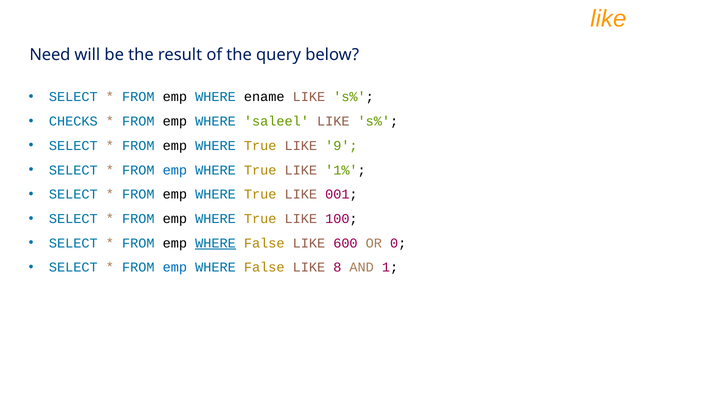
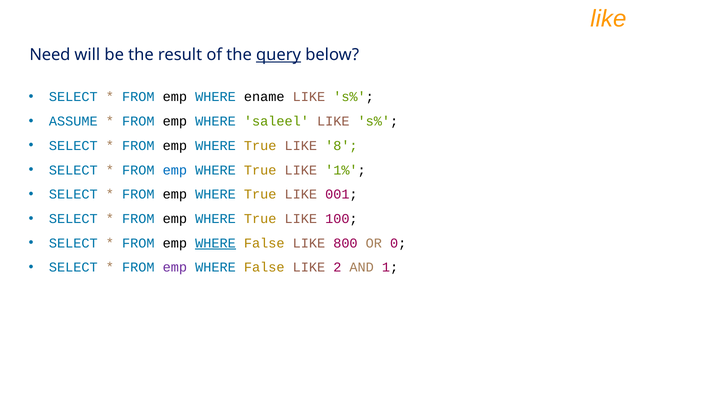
query underline: none -> present (279, 55)
CHECKS: CHECKS -> ASSUME (73, 121)
9: 9 -> 8 (341, 146)
600: 600 -> 800 (345, 243)
emp colour: blue -> purple (175, 268)
8: 8 -> 2 (337, 268)
